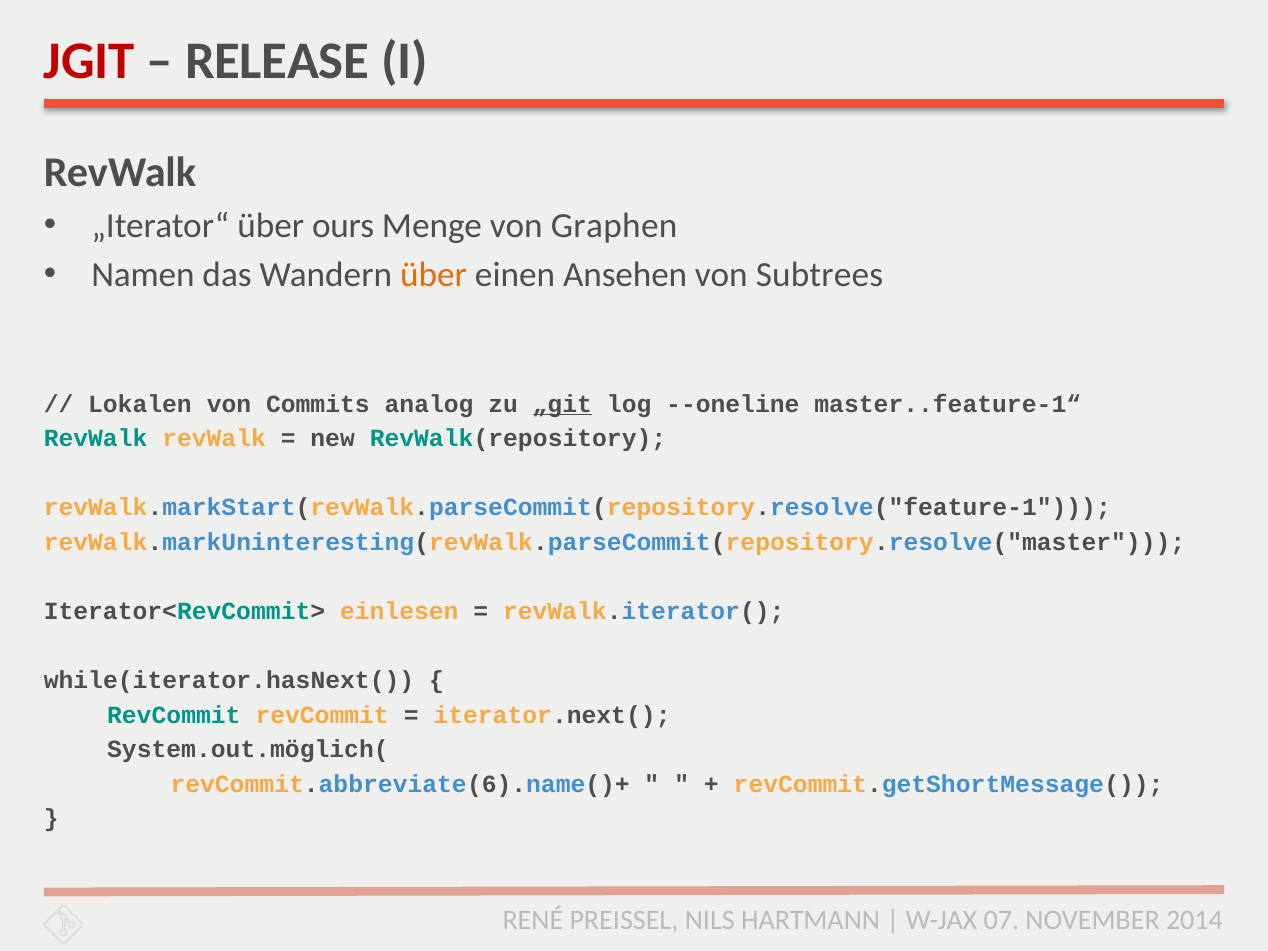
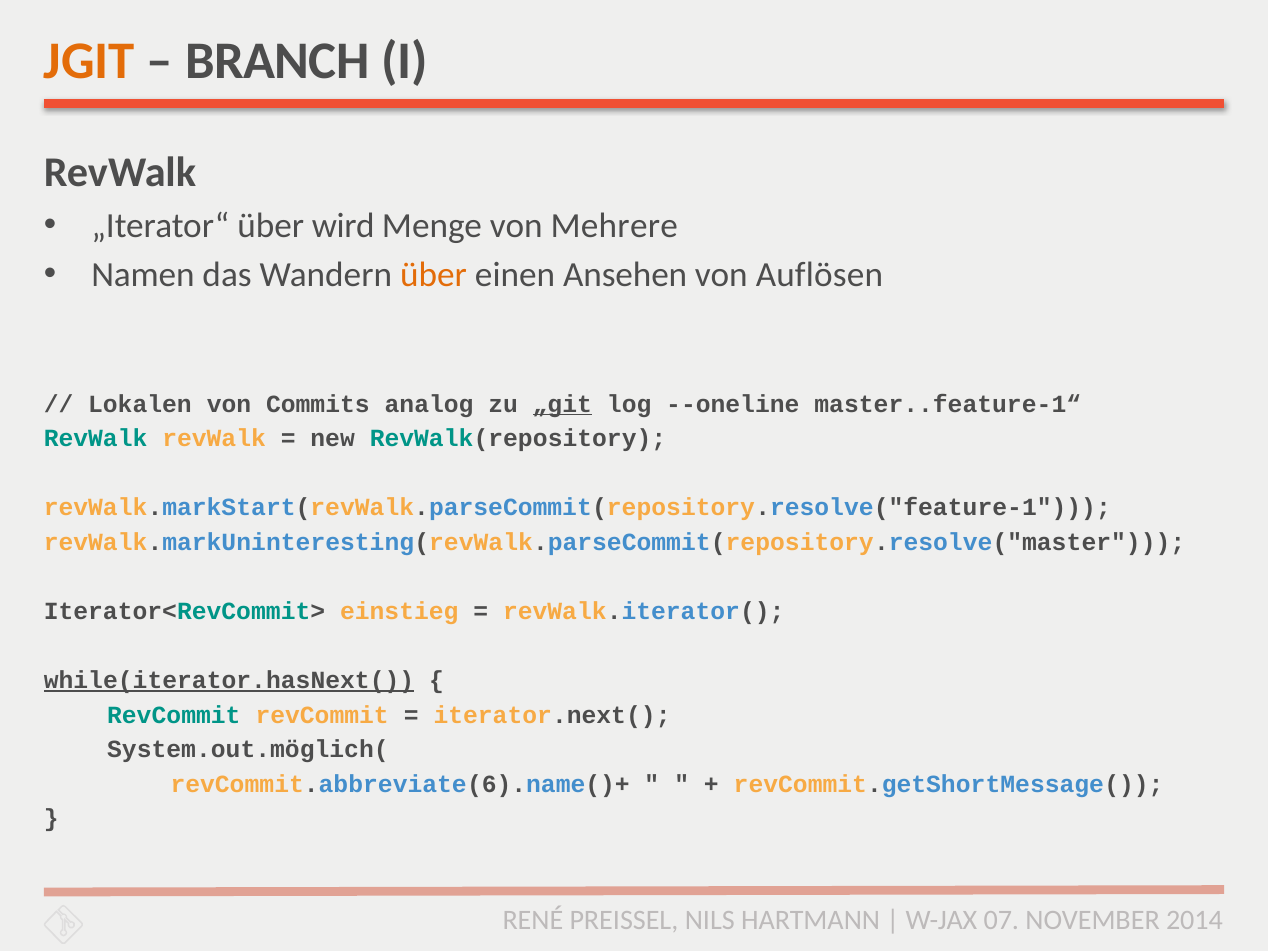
JGIT colour: red -> orange (89, 61)
RELEASE: RELEASE -> BRANCH (277, 61)
ours: ours -> wird (343, 226)
Graphen: Graphen -> Mehrere (614, 226)
Subtrees: Subtrees -> Auflösen (819, 275)
einlesen: einlesen -> einstieg (399, 611)
while(iterator.hasNext( underline: none -> present (229, 680)
